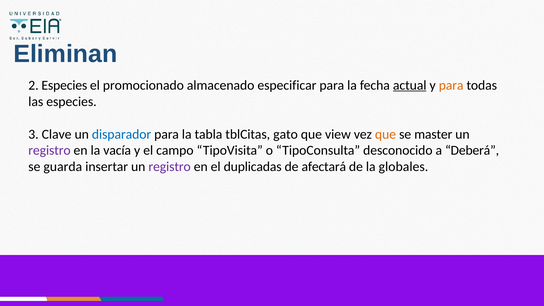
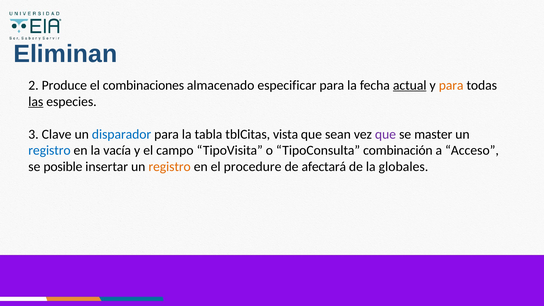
2 Especies: Especies -> Produce (64, 85)
promocionado: promocionado -> combinaciones (143, 85)
las underline: none -> present (36, 102)
gato: gato -> vista (286, 134)
view: view -> sean (338, 134)
que colour: orange -> purple (385, 134)
registro colour: purple -> blue (49, 151)
desconocido: desconocido -> combinación (398, 151)
Deberá: Deberá -> Acceso (472, 151)
guarda: guarda -> posible (63, 167)
registro colour: purple -> orange (170, 167)
duplicadas: duplicadas -> procedure (253, 167)
